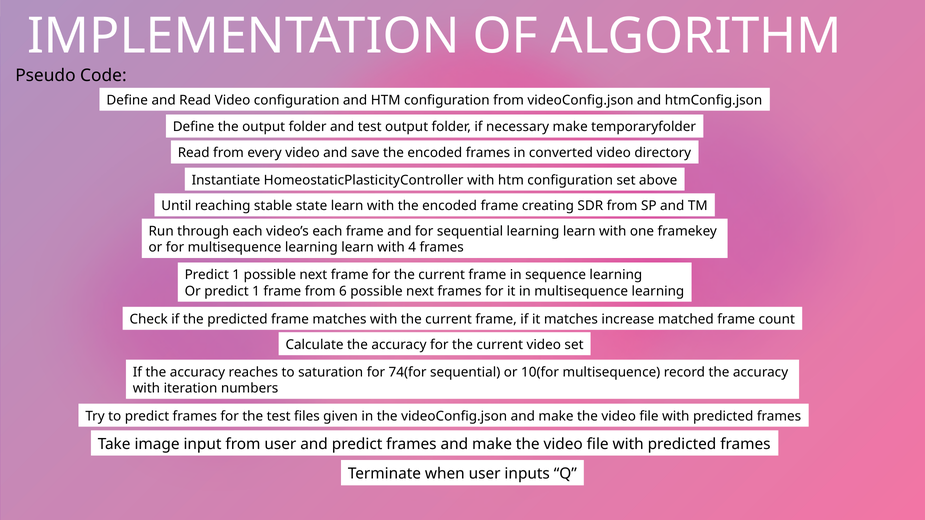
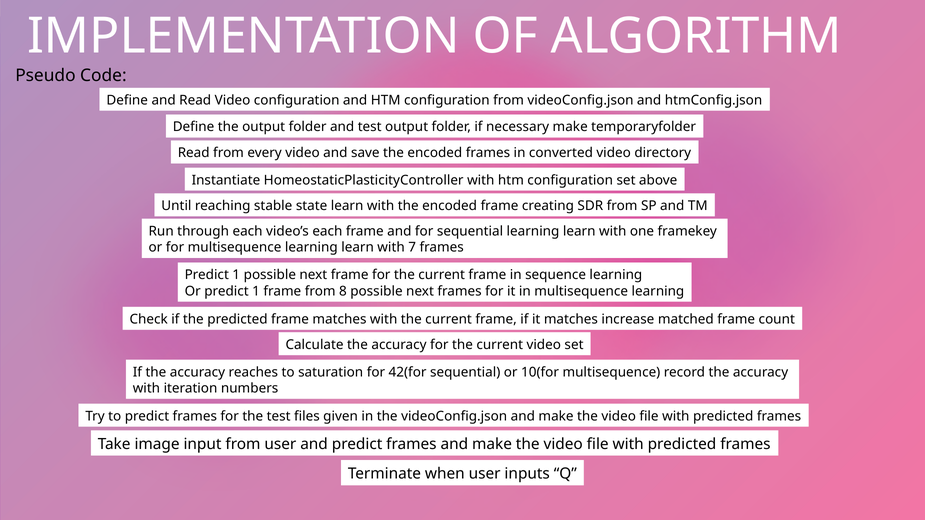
4: 4 -> 7 (412, 248)
6: 6 -> 8 (343, 291)
74(for: 74(for -> 42(for (408, 372)
